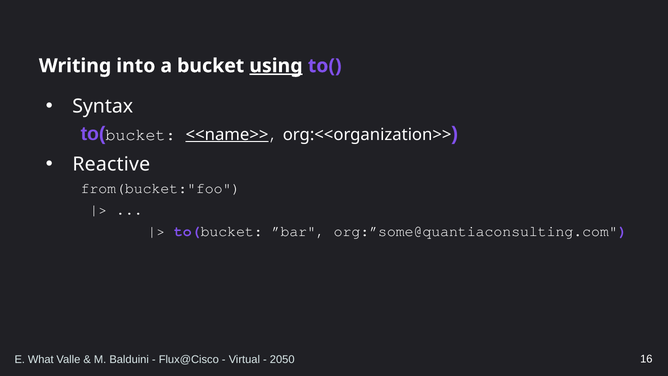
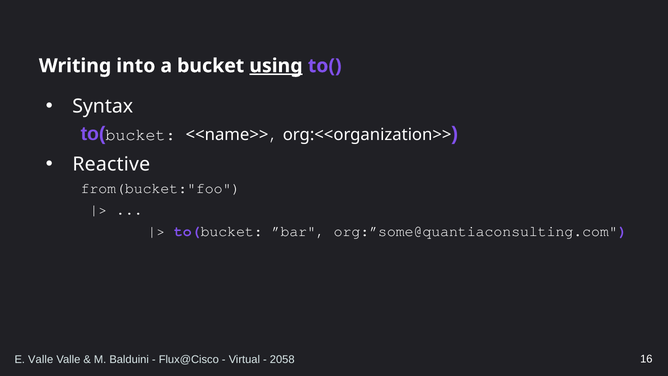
<<name>> underline: present -> none (227, 134)
E What: What -> Valle (41, 359)
2050: 2050 -> 2058 (282, 359)
